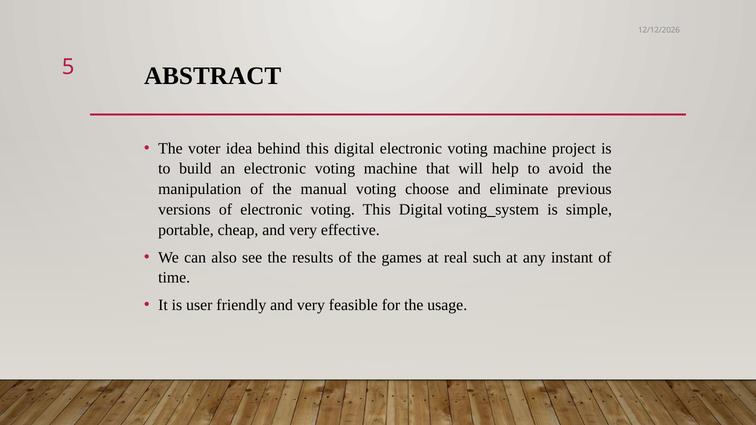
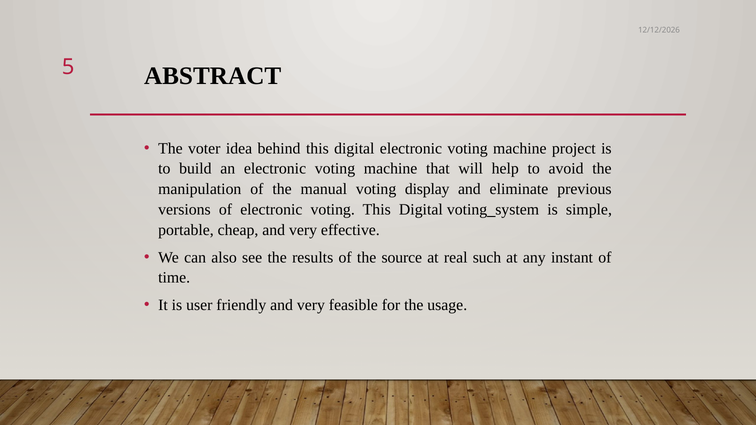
choose: choose -> display (427, 189)
games: games -> source (402, 258)
